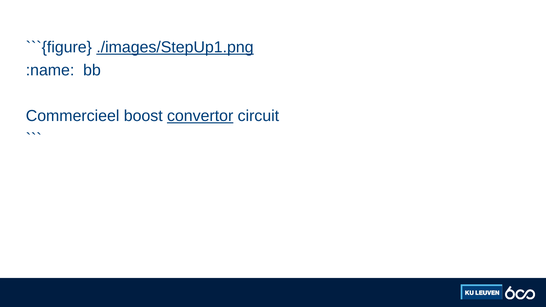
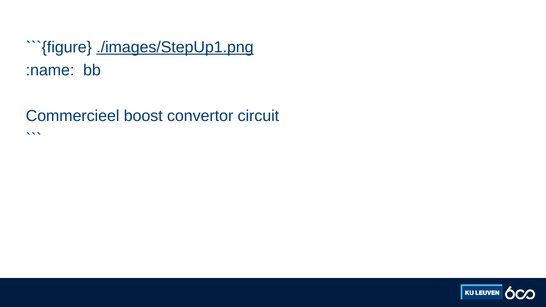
convertor underline: present -> none (200, 116)
